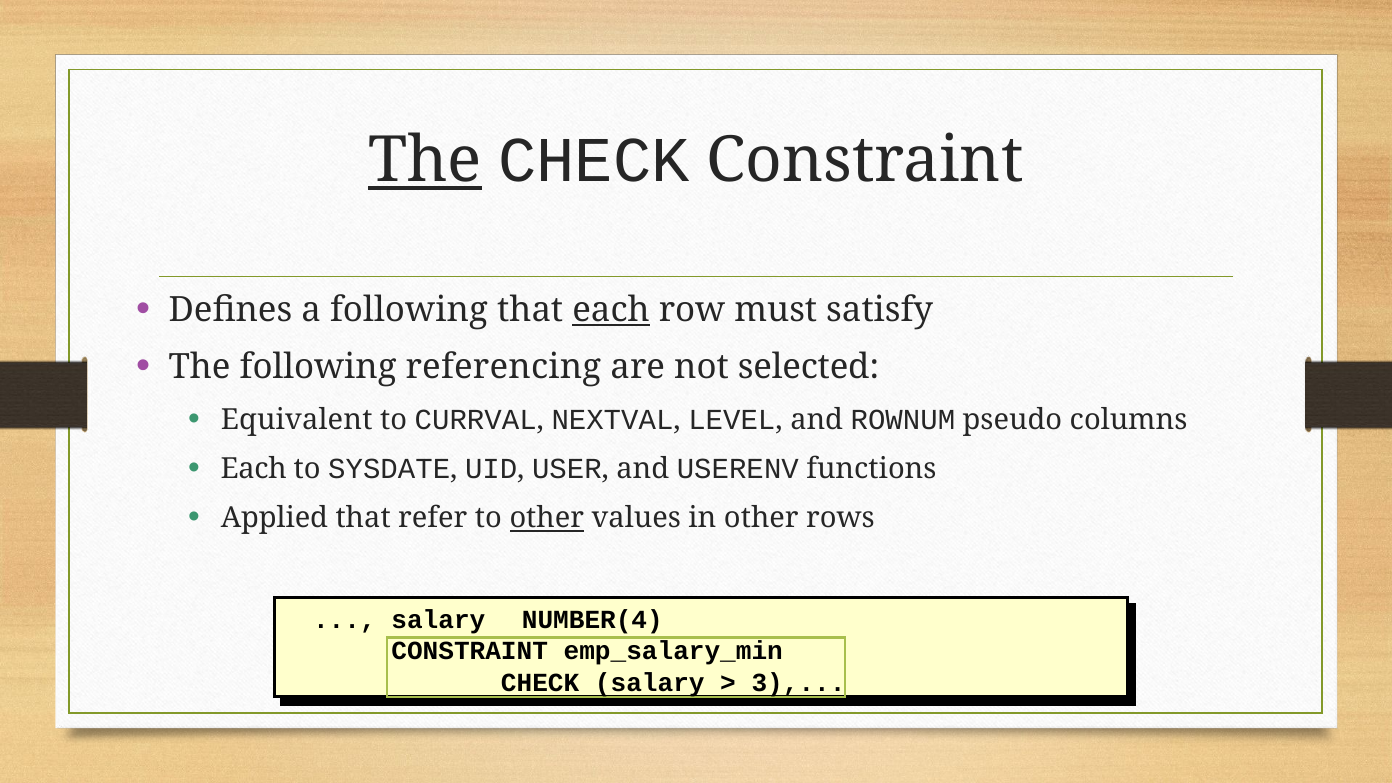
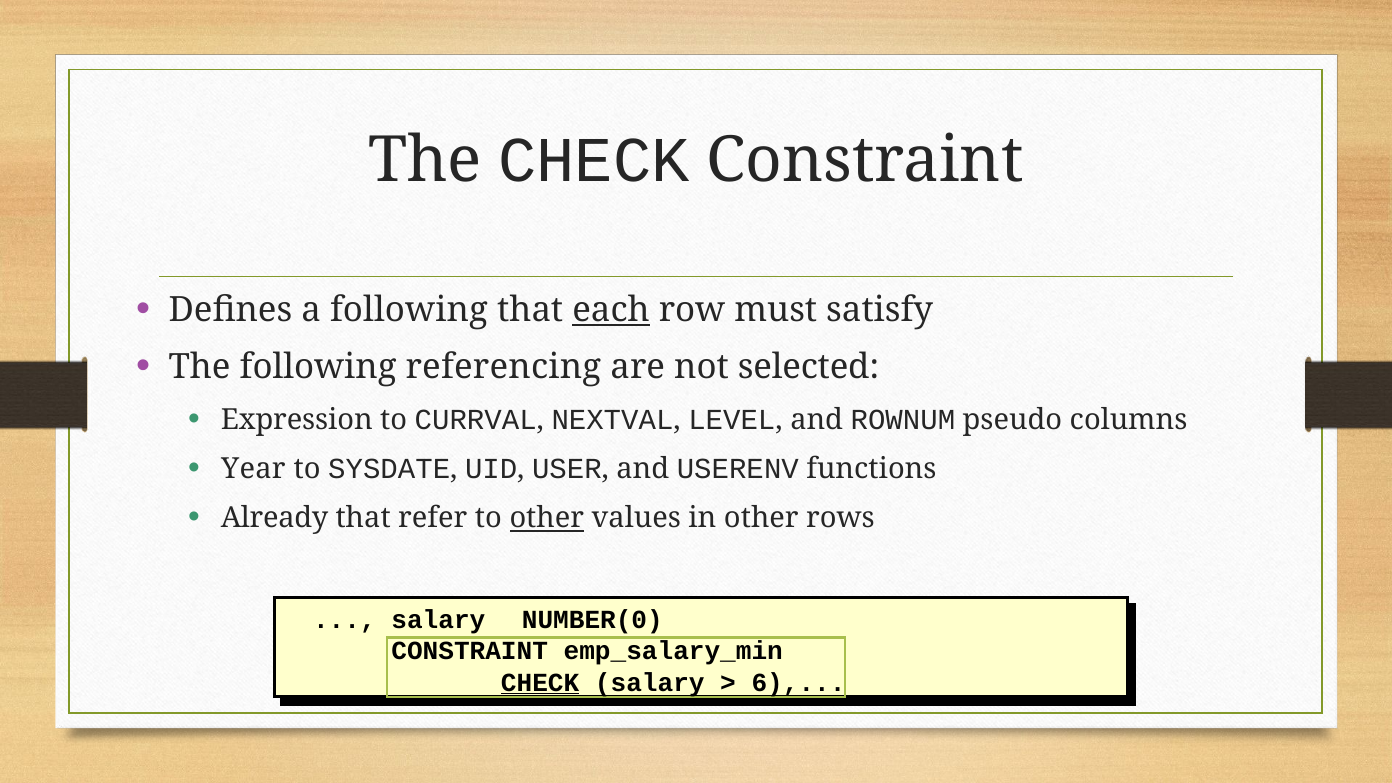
The underline: present -> none (425, 160)
Equivalent: Equivalent -> Expression (297, 420)
Each: Each -> Year (253, 469)
Applied: Applied -> Already (275, 518)
NUMBER(4: NUMBER(4 -> NUMBER(0 (592, 620)
CHECK underline: none -> present (540, 682)
3: 3 -> 6 (799, 682)
